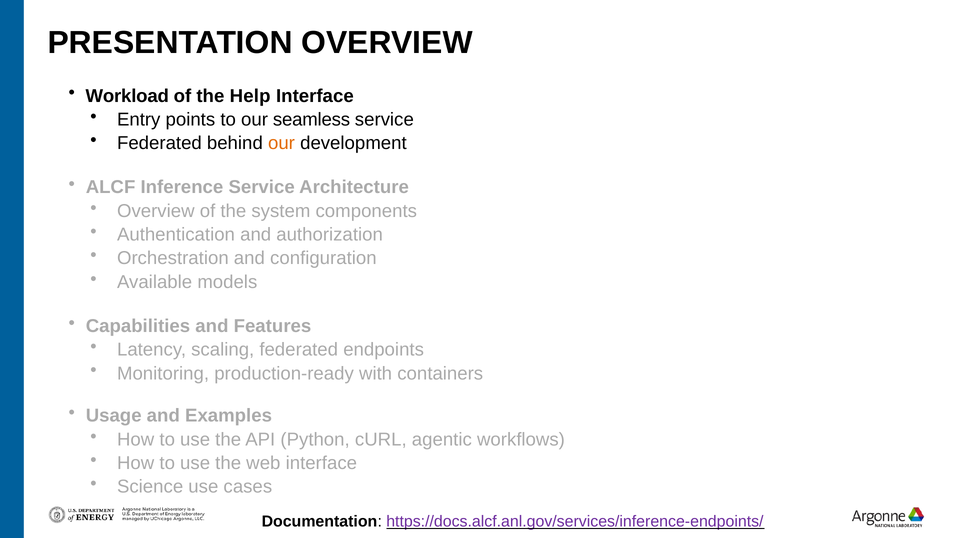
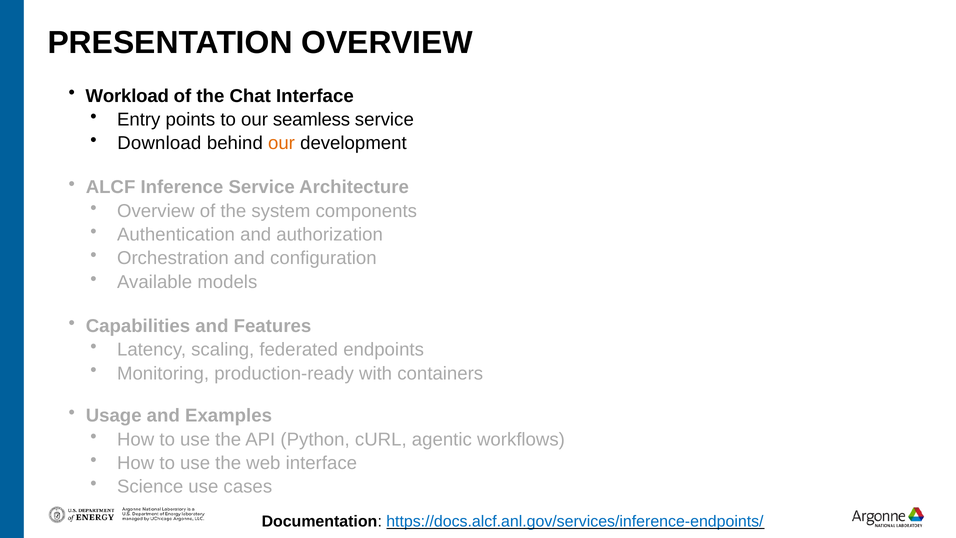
Help: Help -> Chat (250, 96)
Federated: Federated -> Download (159, 143)
https://docs.alcf.anl.gov/services/inference-endpoints/ colour: purple -> blue (575, 521)
